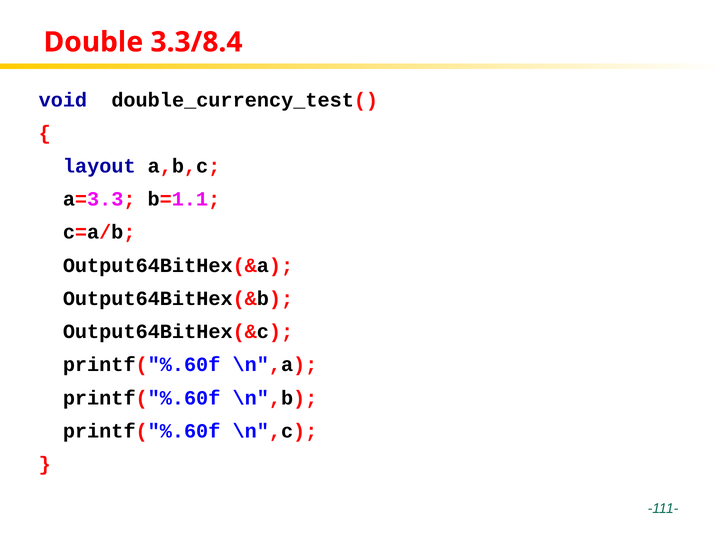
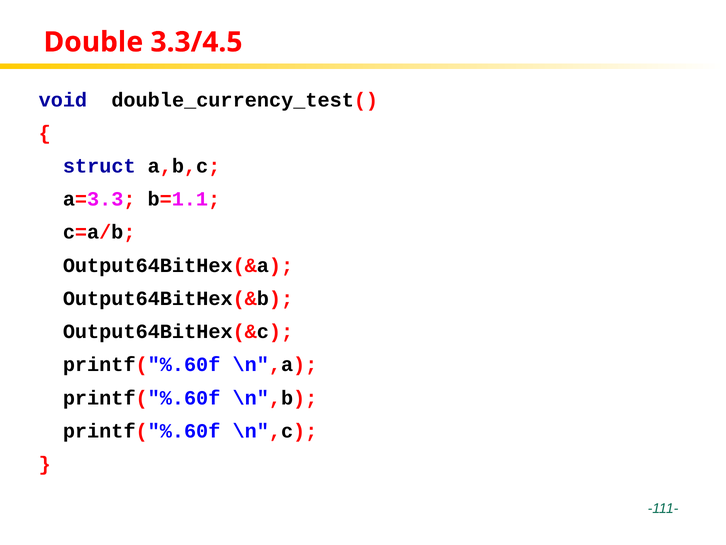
3.3/8.4: 3.3/8.4 -> 3.3/4.5 (196, 42)
layout: layout -> struct (99, 166)
